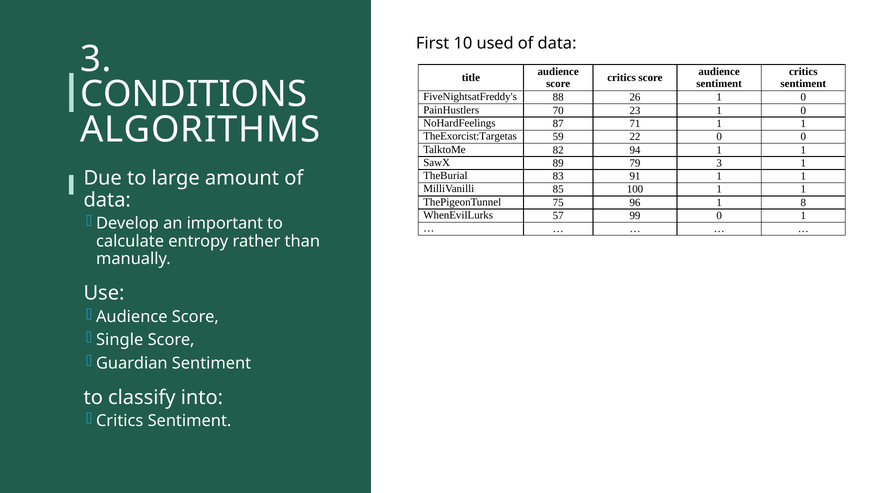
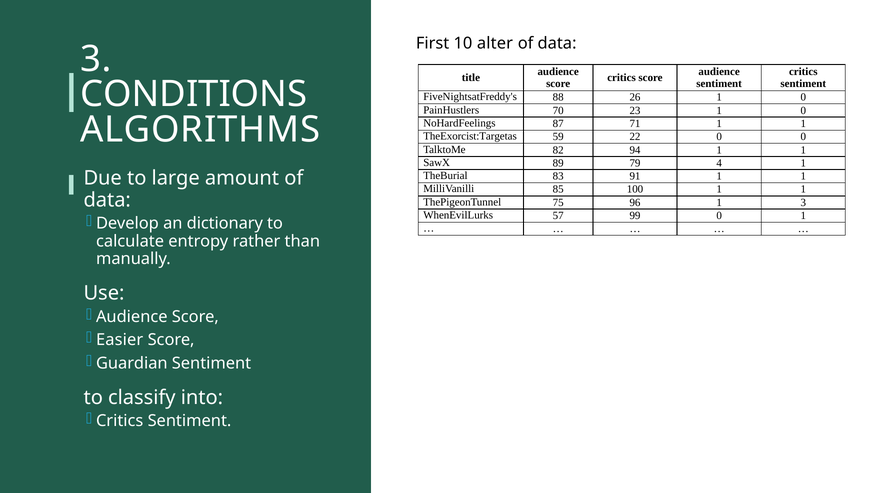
used: used -> alter (495, 43)
79 3: 3 -> 4 (719, 163)
1 8: 8 -> 3 (803, 203)
important: important -> dictionary (225, 224)
Single: Single -> Easier (120, 340)
